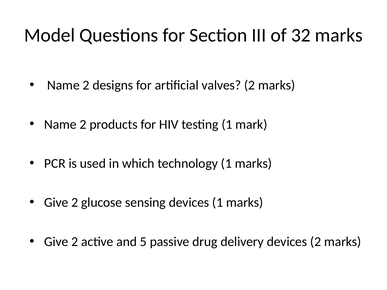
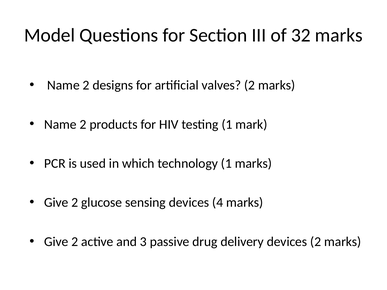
devices 1: 1 -> 4 (218, 203)
5: 5 -> 3 (143, 242)
